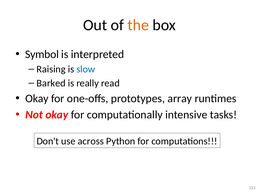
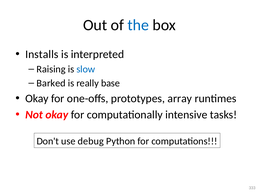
the colour: orange -> blue (138, 25)
Symbol: Symbol -> Installs (42, 54)
read: read -> base (110, 83)
across: across -> debug (91, 141)
